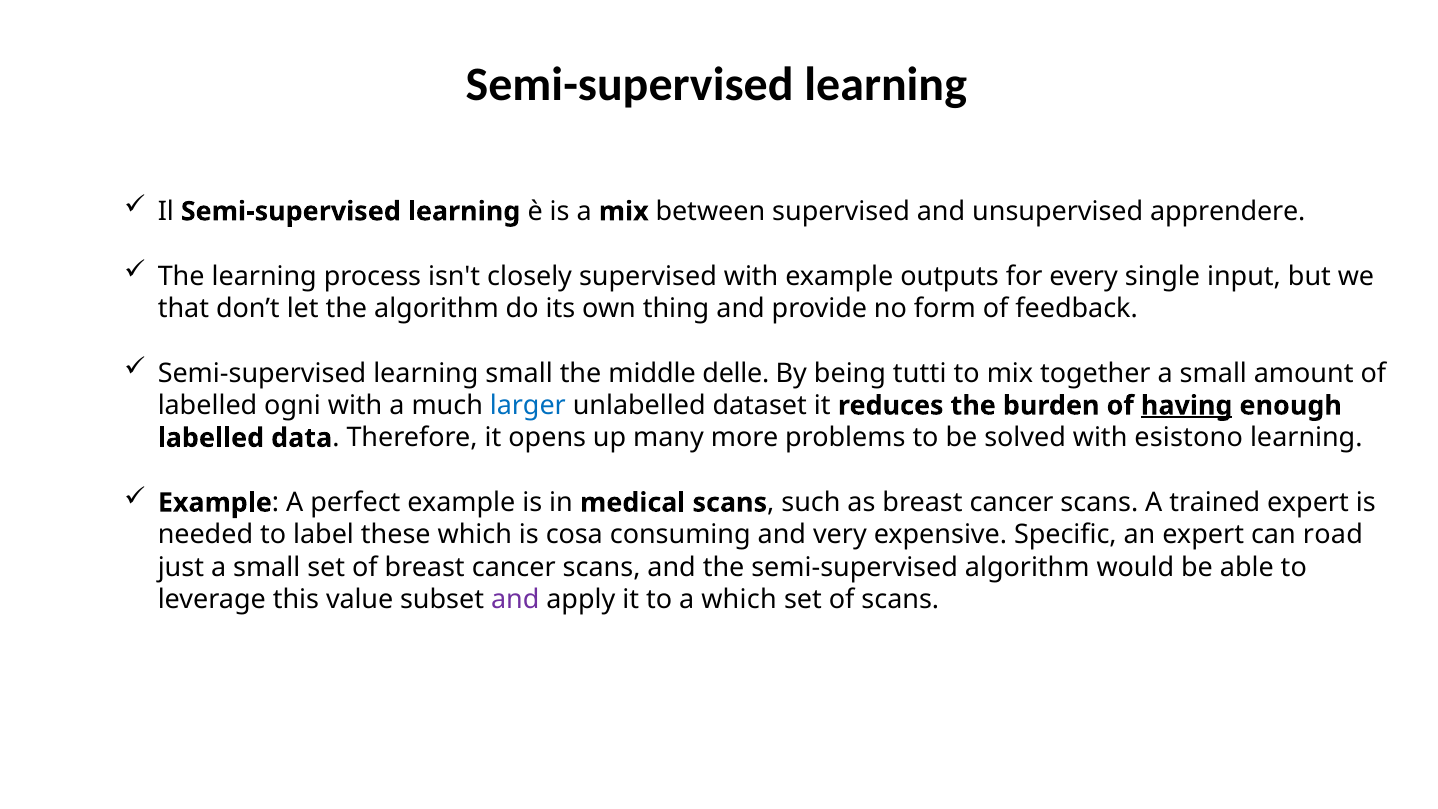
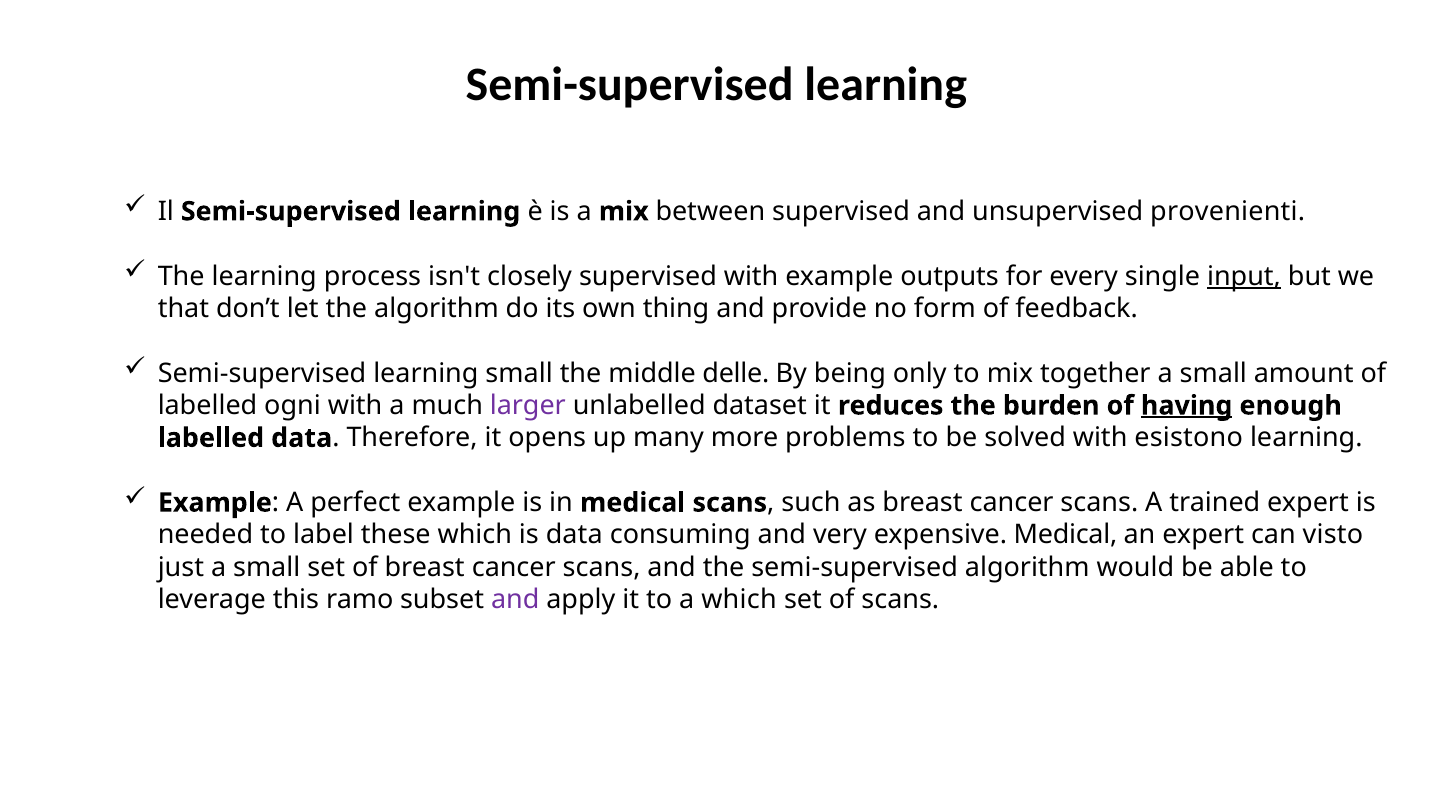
apprendere: apprendere -> provenienti (1228, 211)
input underline: none -> present (1244, 276)
tutti: tutti -> only (920, 373)
larger colour: blue -> purple (528, 406)
is cosa: cosa -> data (574, 535)
expensive Specific: Specific -> Medical (1065, 535)
road: road -> visto (1333, 535)
value: value -> ramo (360, 600)
